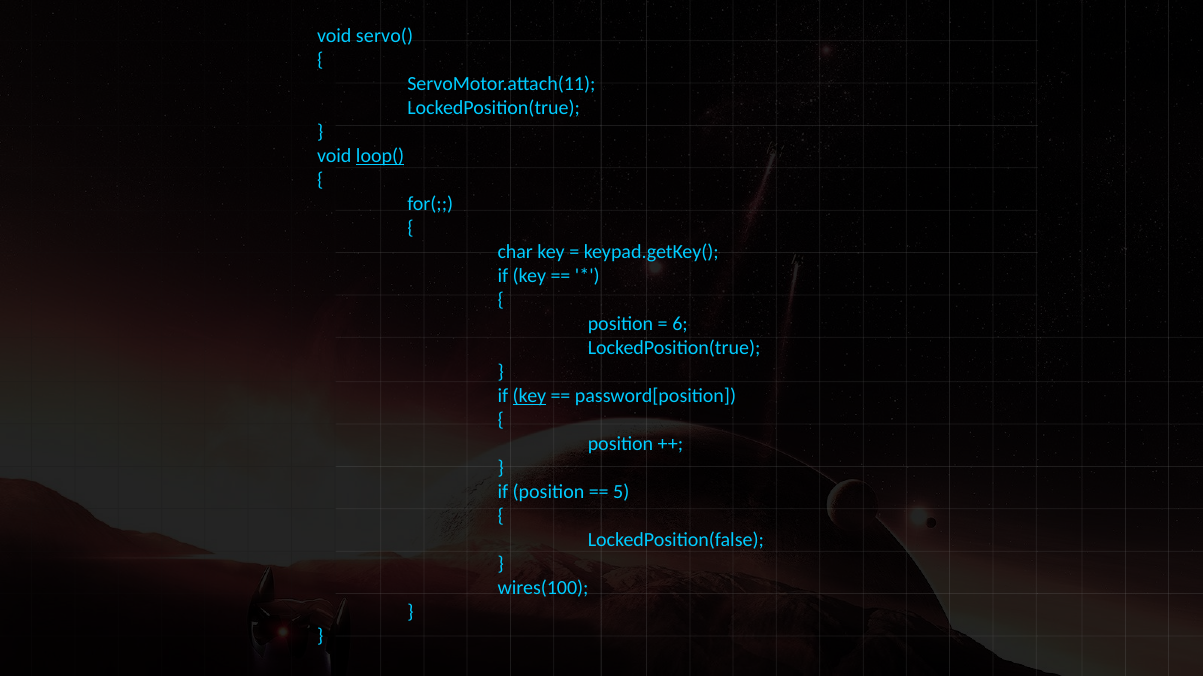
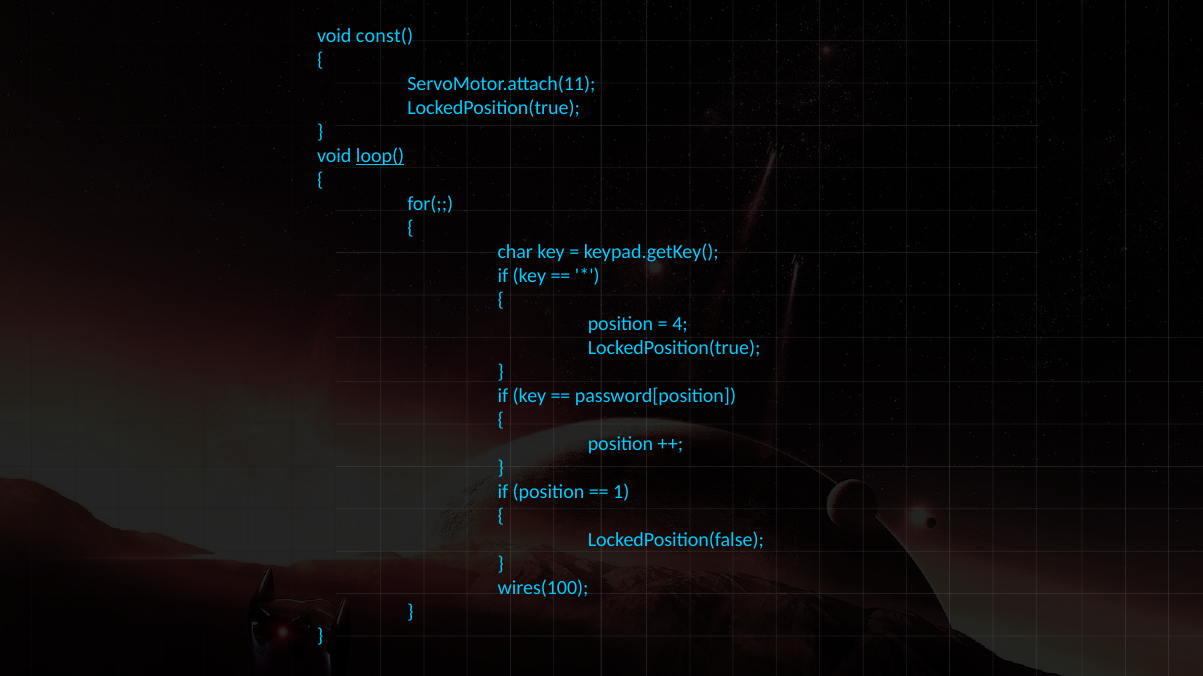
servo(: servo( -> const( (385, 36)
6: 6 -> 4 (680, 324)
key underline: present -> none (529, 397)
5: 5 -> 1 (621, 493)
